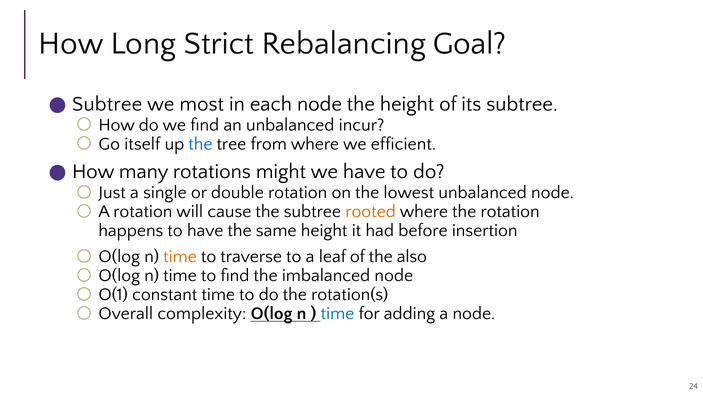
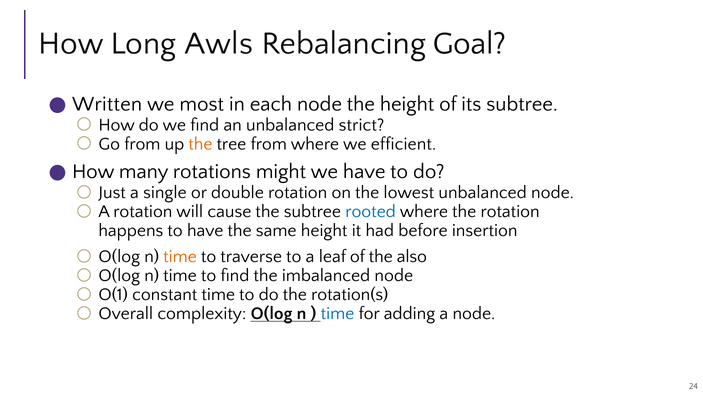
Strict: Strict -> Awls (219, 43)
Subtree: Subtree -> Written (107, 104)
incur: incur -> strict (362, 125)
Go itself: itself -> from (142, 144)
the colour: blue -> orange (200, 144)
rooted colour: orange -> blue (371, 211)
